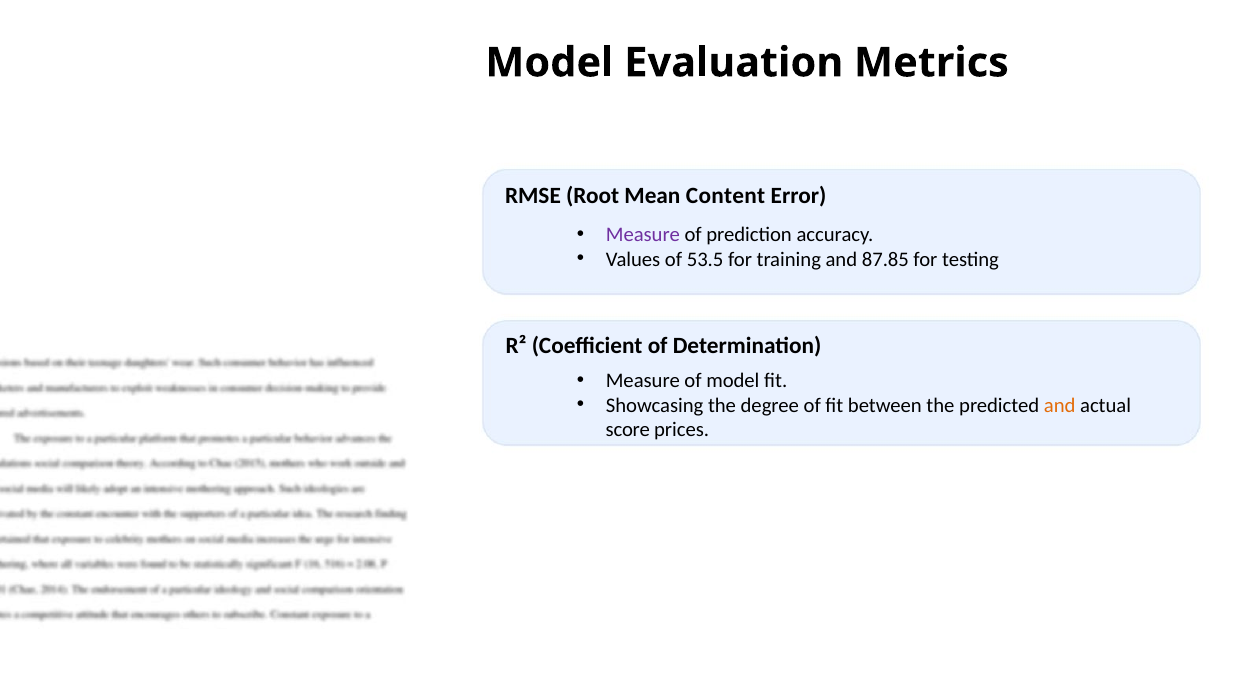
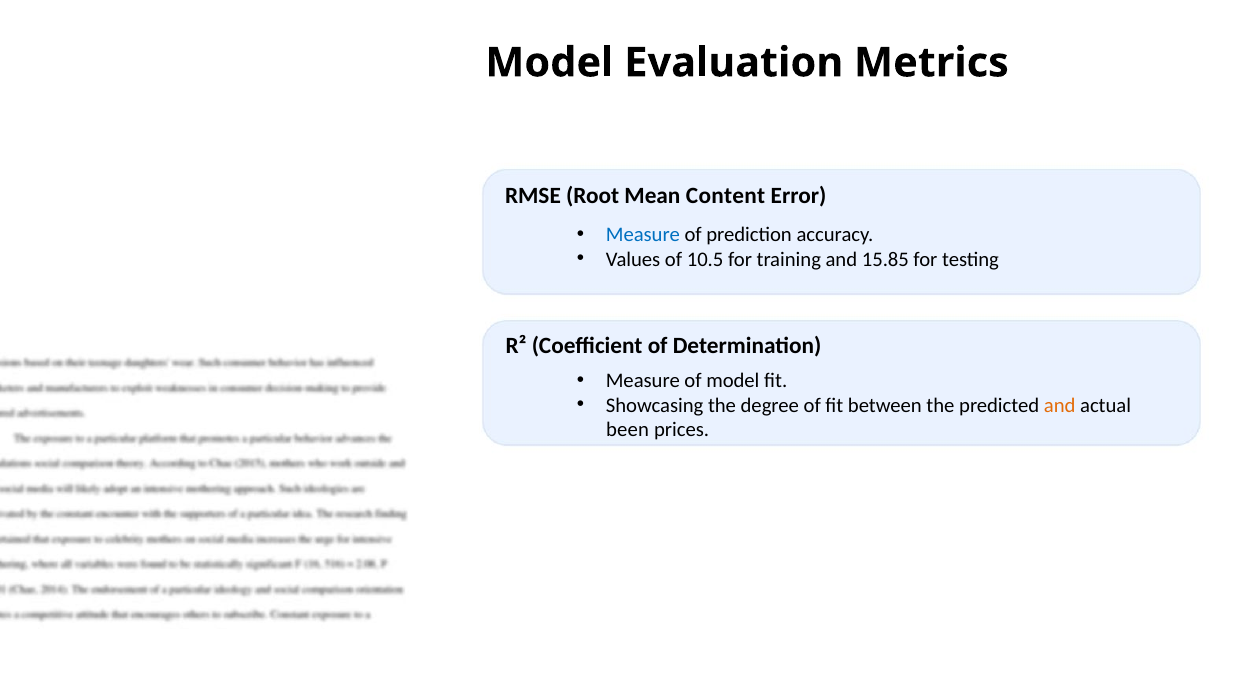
Measure colour: purple -> blue (643, 235)
53.5: 53.5 -> 10.5 (705, 259)
87.85: 87.85 -> 15.85 (885, 259)
score: score -> been (628, 430)
